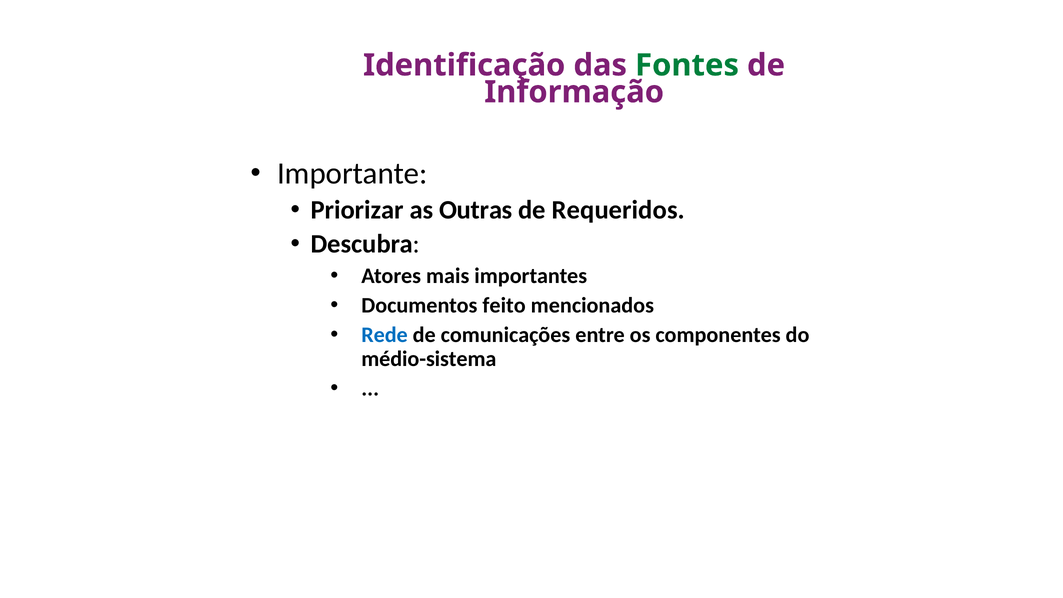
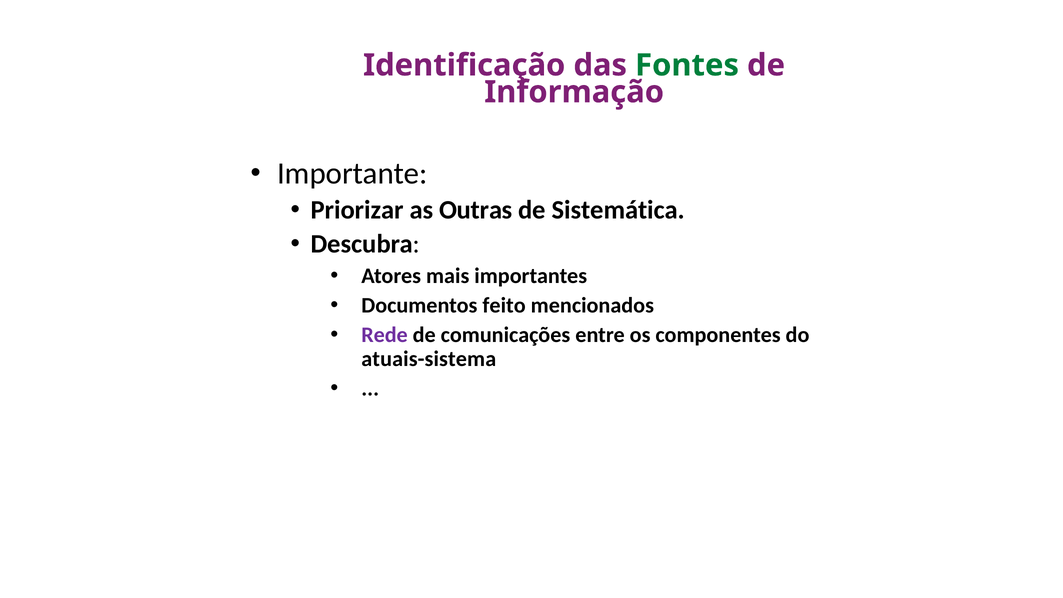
Requeridos: Requeridos -> Sistemática (618, 210)
Rede colour: blue -> purple (385, 335)
médio-sistema: médio-sistema -> atuais-sistema (429, 359)
